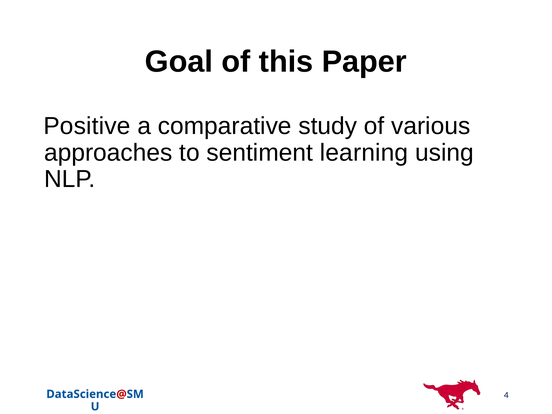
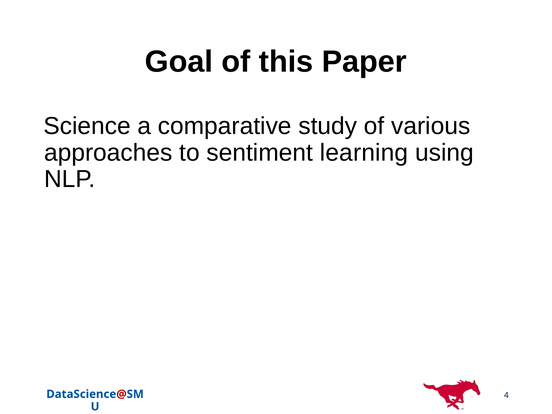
Positive: Positive -> Science (87, 126)
